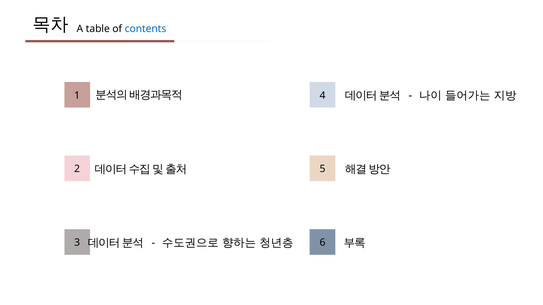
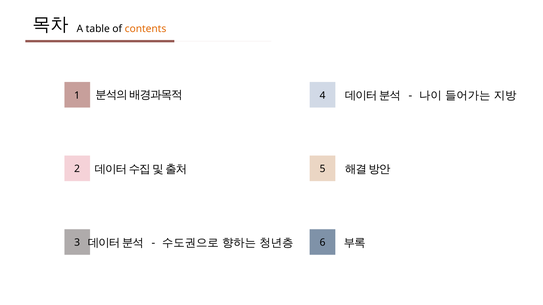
contents colour: blue -> orange (146, 29)
